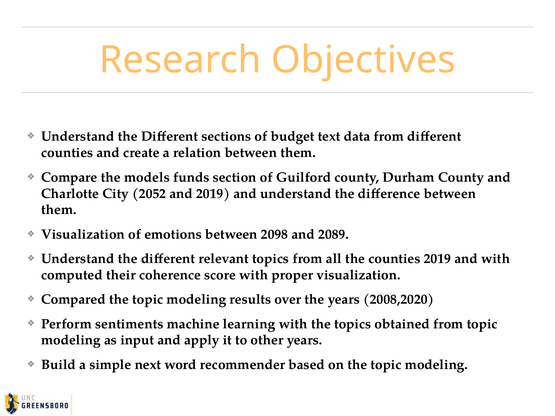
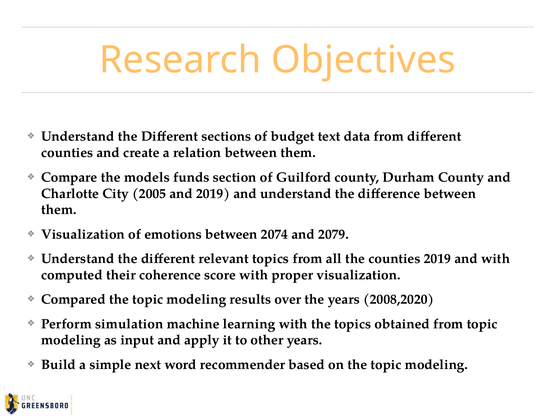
2052: 2052 -> 2005 (149, 194)
2098: 2098 -> 2074 (275, 234)
2089: 2089 -> 2079 (334, 234)
sentiments: sentiments -> simulation (129, 324)
